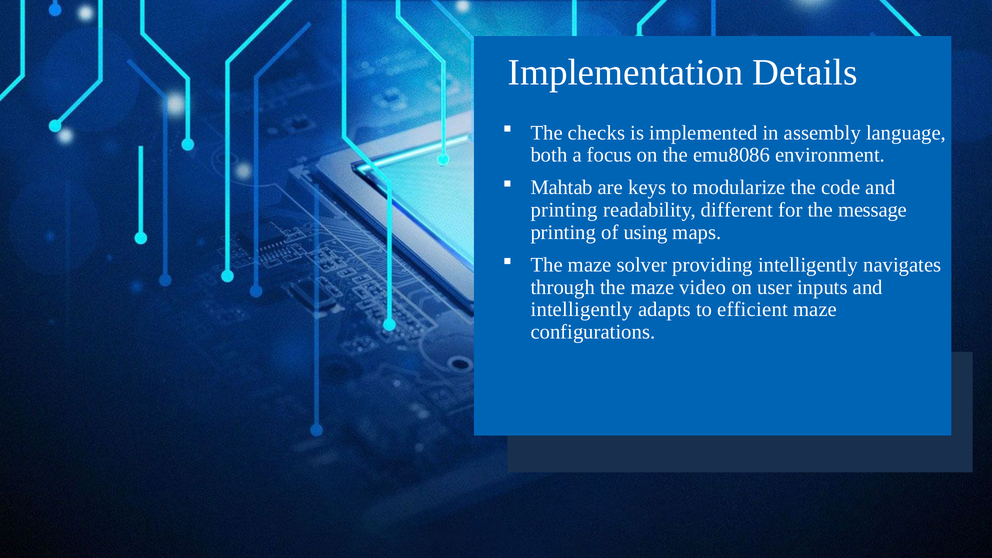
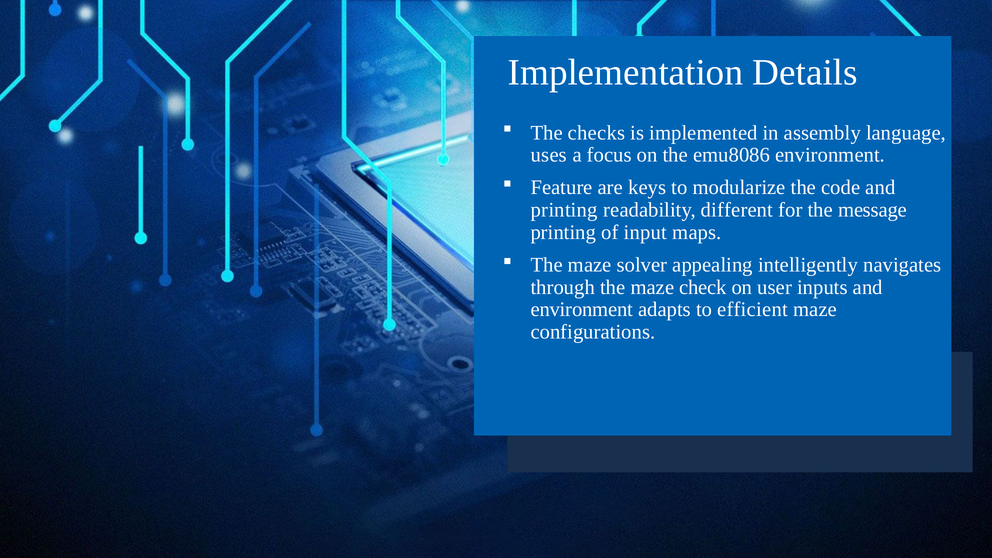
both: both -> uses (549, 155)
Mahtab: Mahtab -> Feature (562, 188)
using: using -> input (645, 232)
providing: providing -> appealing (713, 265)
video: video -> check (703, 287)
intelligently: intelligently -> environment (582, 310)
